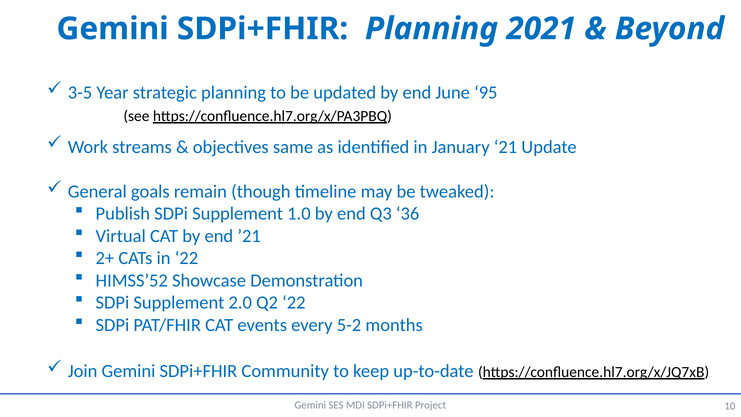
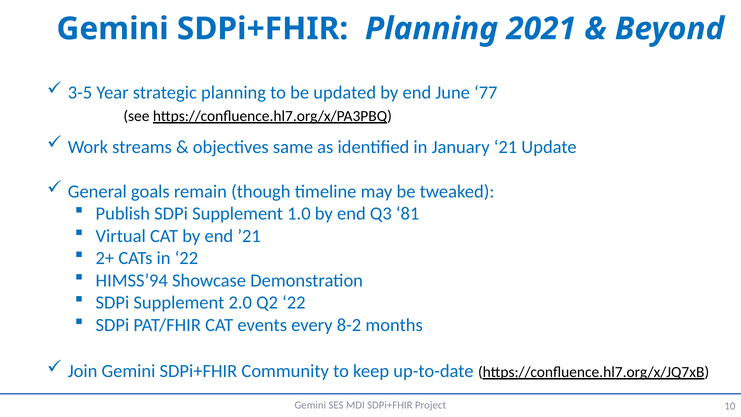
95: 95 -> 77 (486, 93)
36: 36 -> 81 (408, 214)
HIMSS’52: HIMSS’52 -> HIMSS’94 (132, 280)
5-2: 5-2 -> 8-2 (349, 325)
